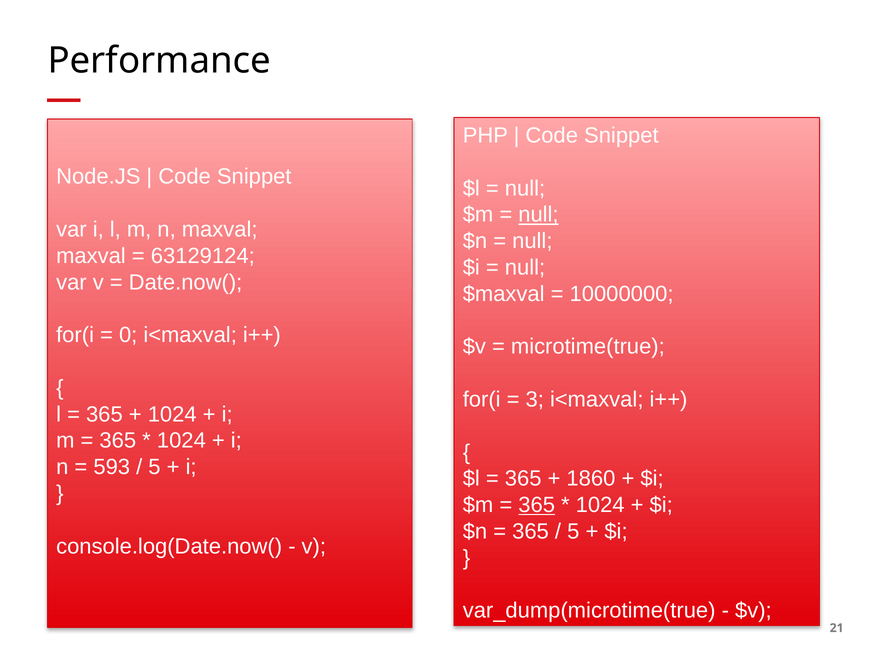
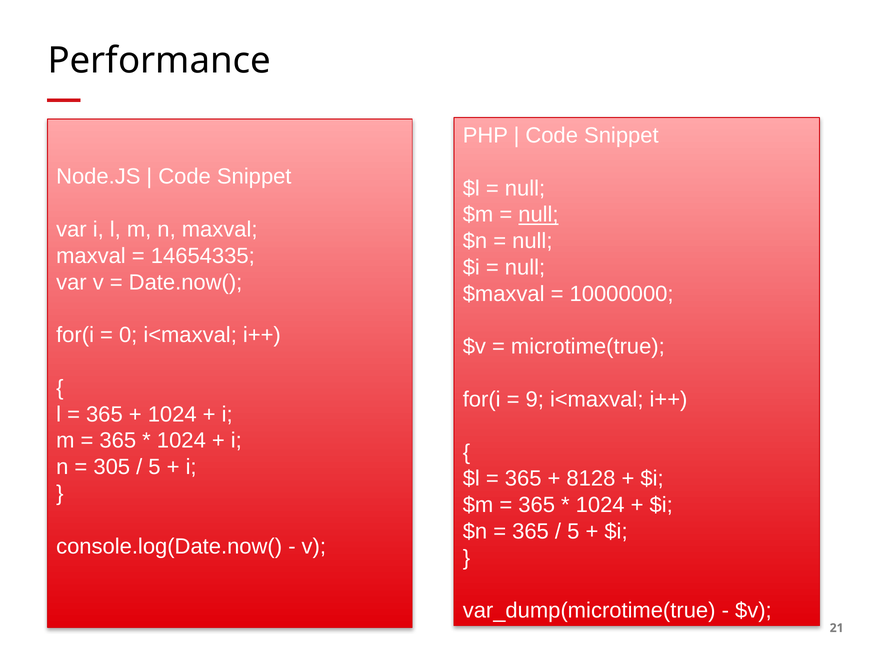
63129124: 63129124 -> 14654335 (203, 256)
3: 3 -> 9 (535, 399)
593: 593 -> 305 (112, 467)
1860: 1860 -> 8128 (591, 479)
365 underline: present -> none (537, 505)
